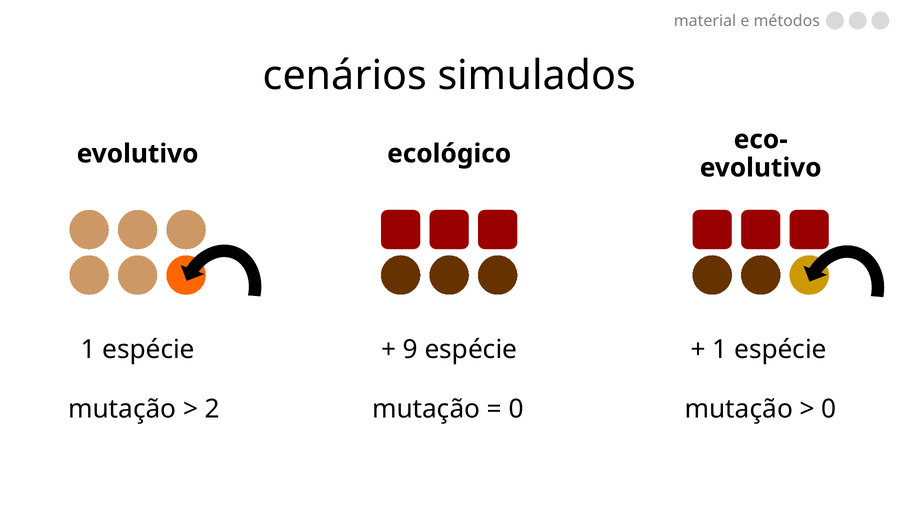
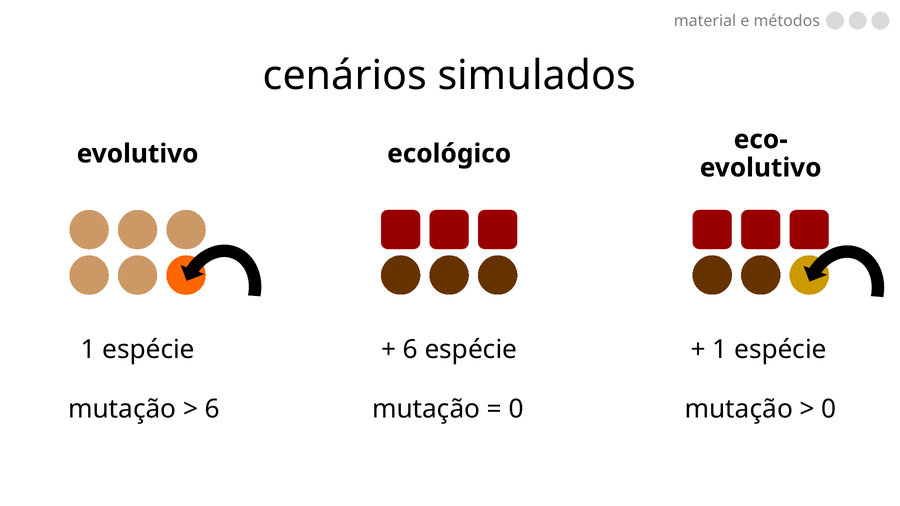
9: 9 -> 6 (410, 350)
2: 2 -> 6 (212, 409)
